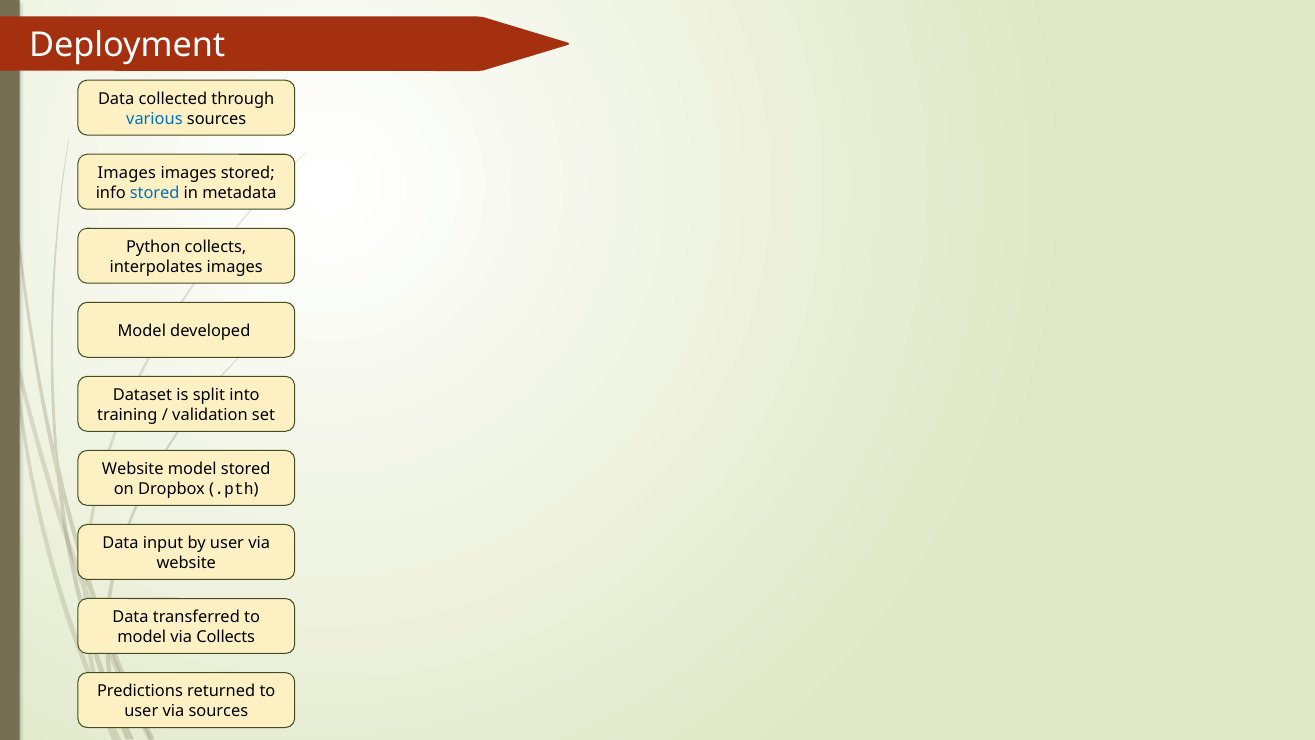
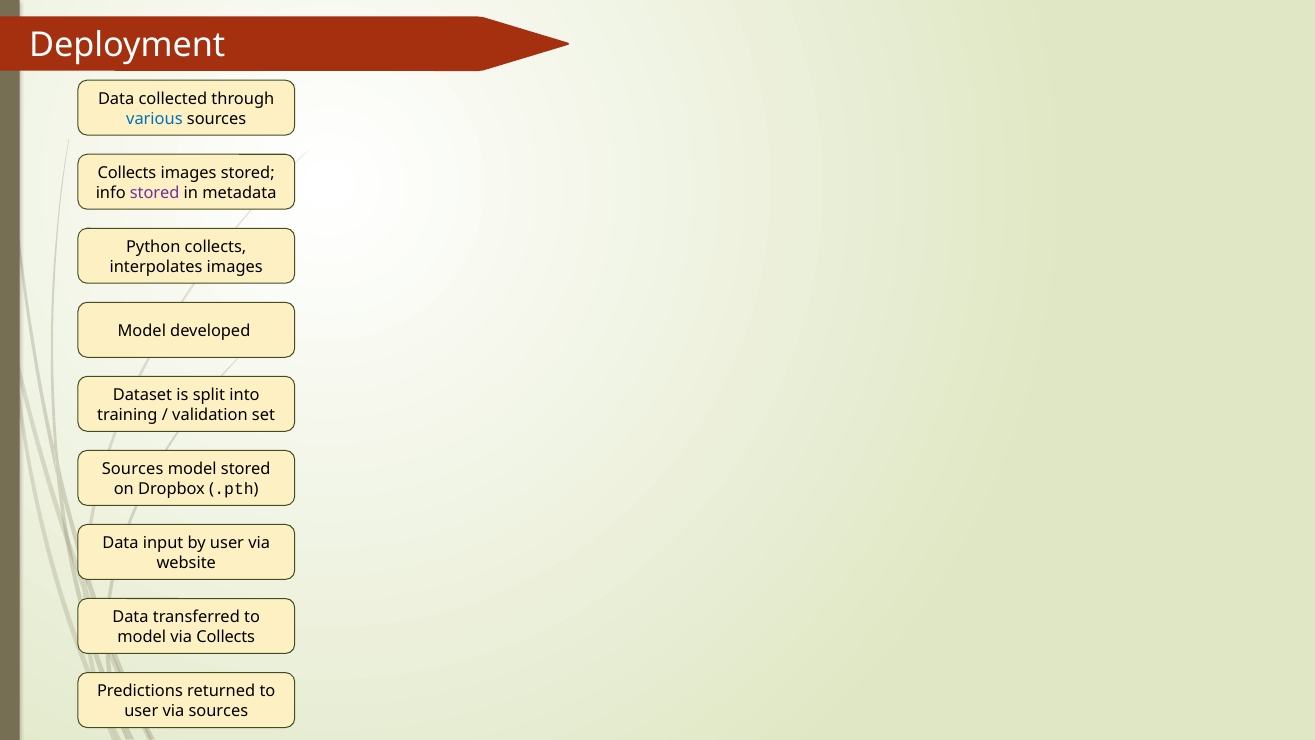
Images: Images -> Collects (127, 173)
stored colour: blue -> purple (155, 193)
Website: Website -> Sources (133, 469)
